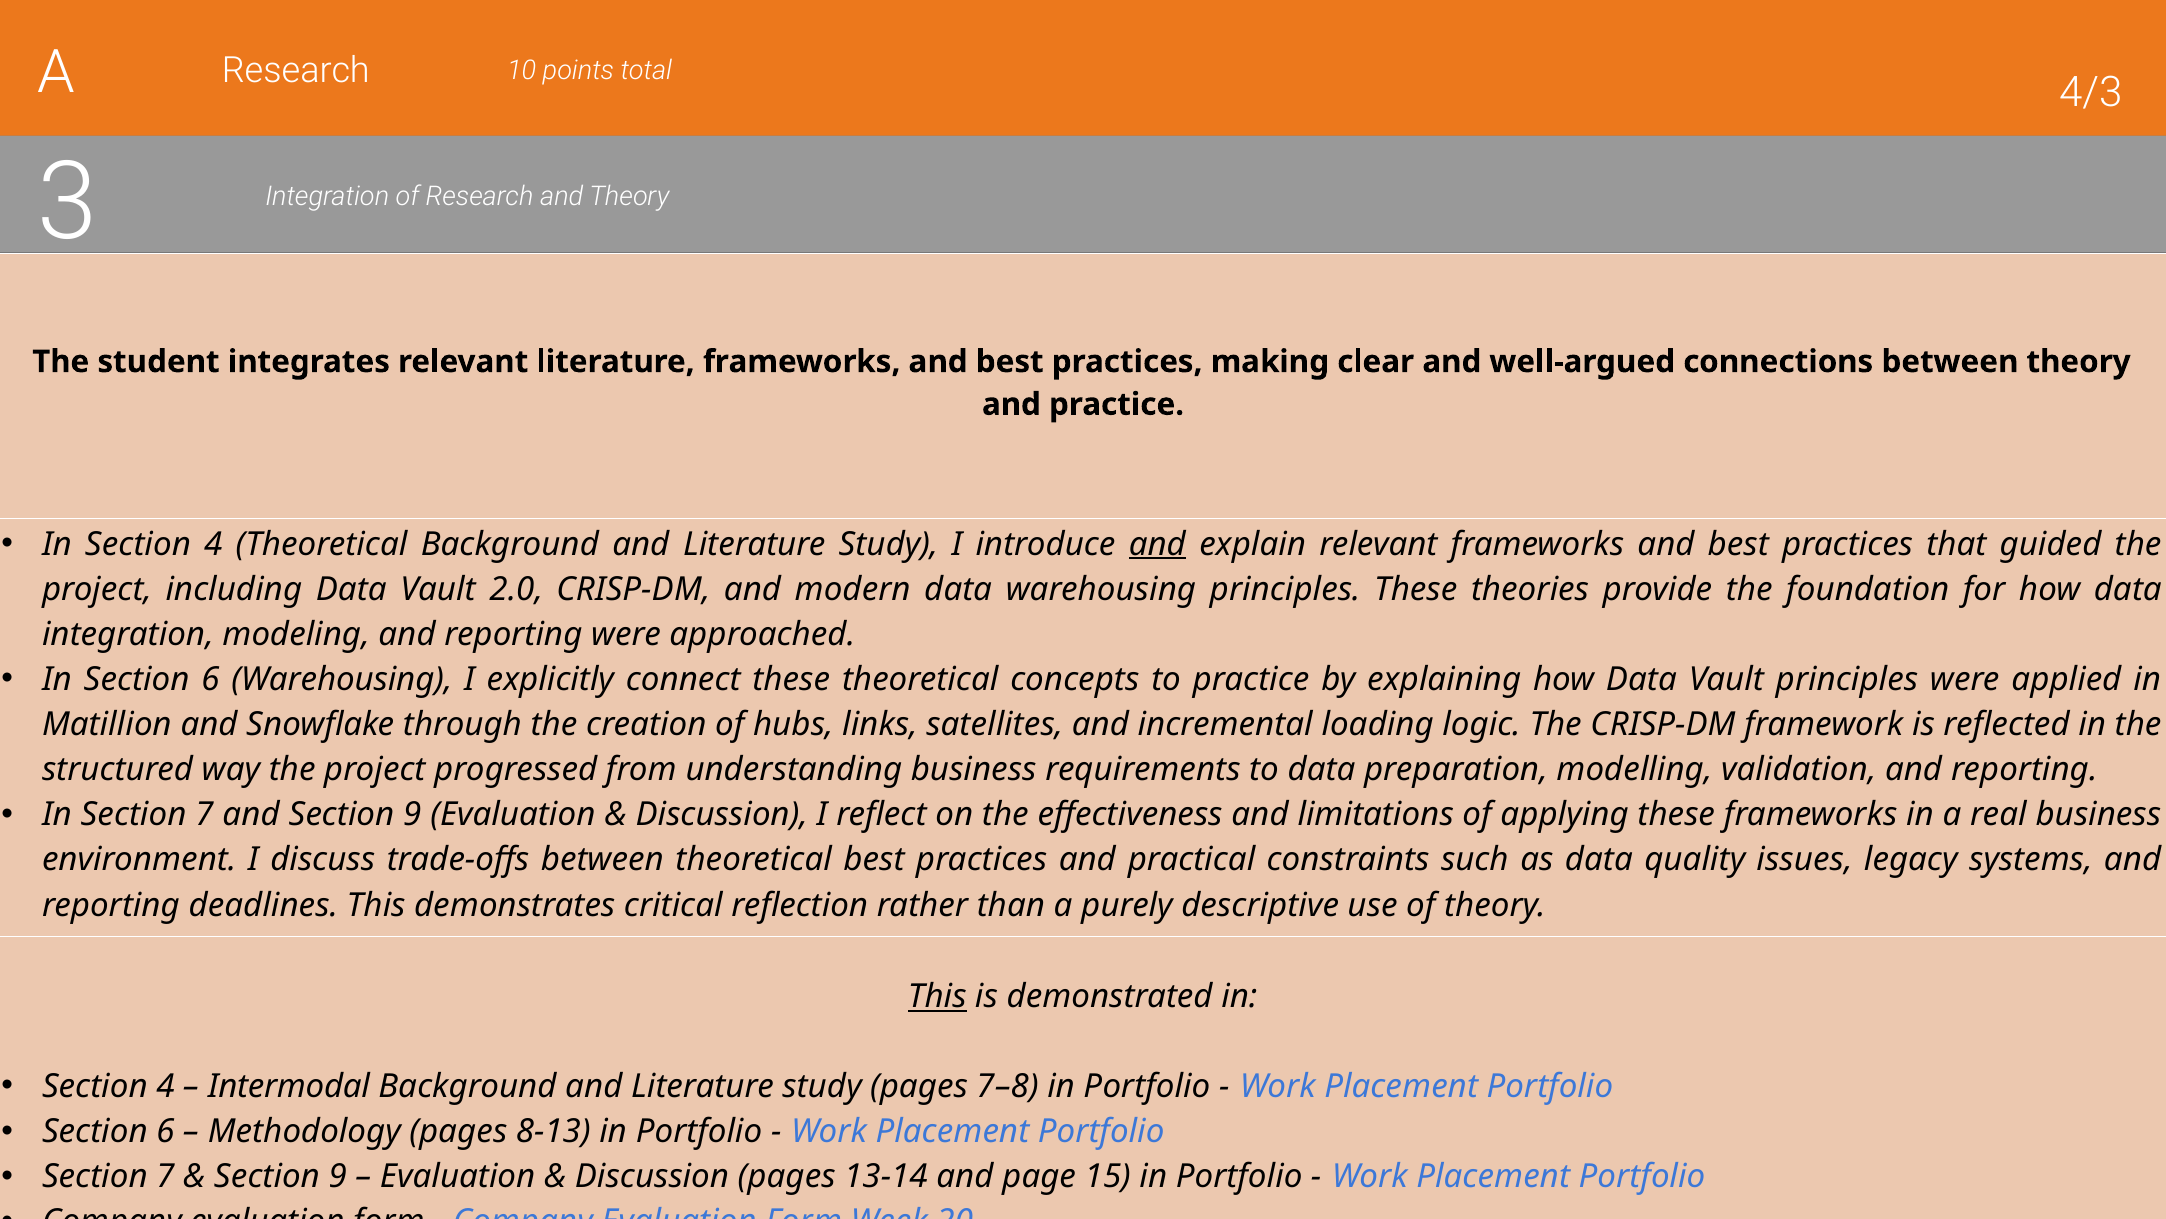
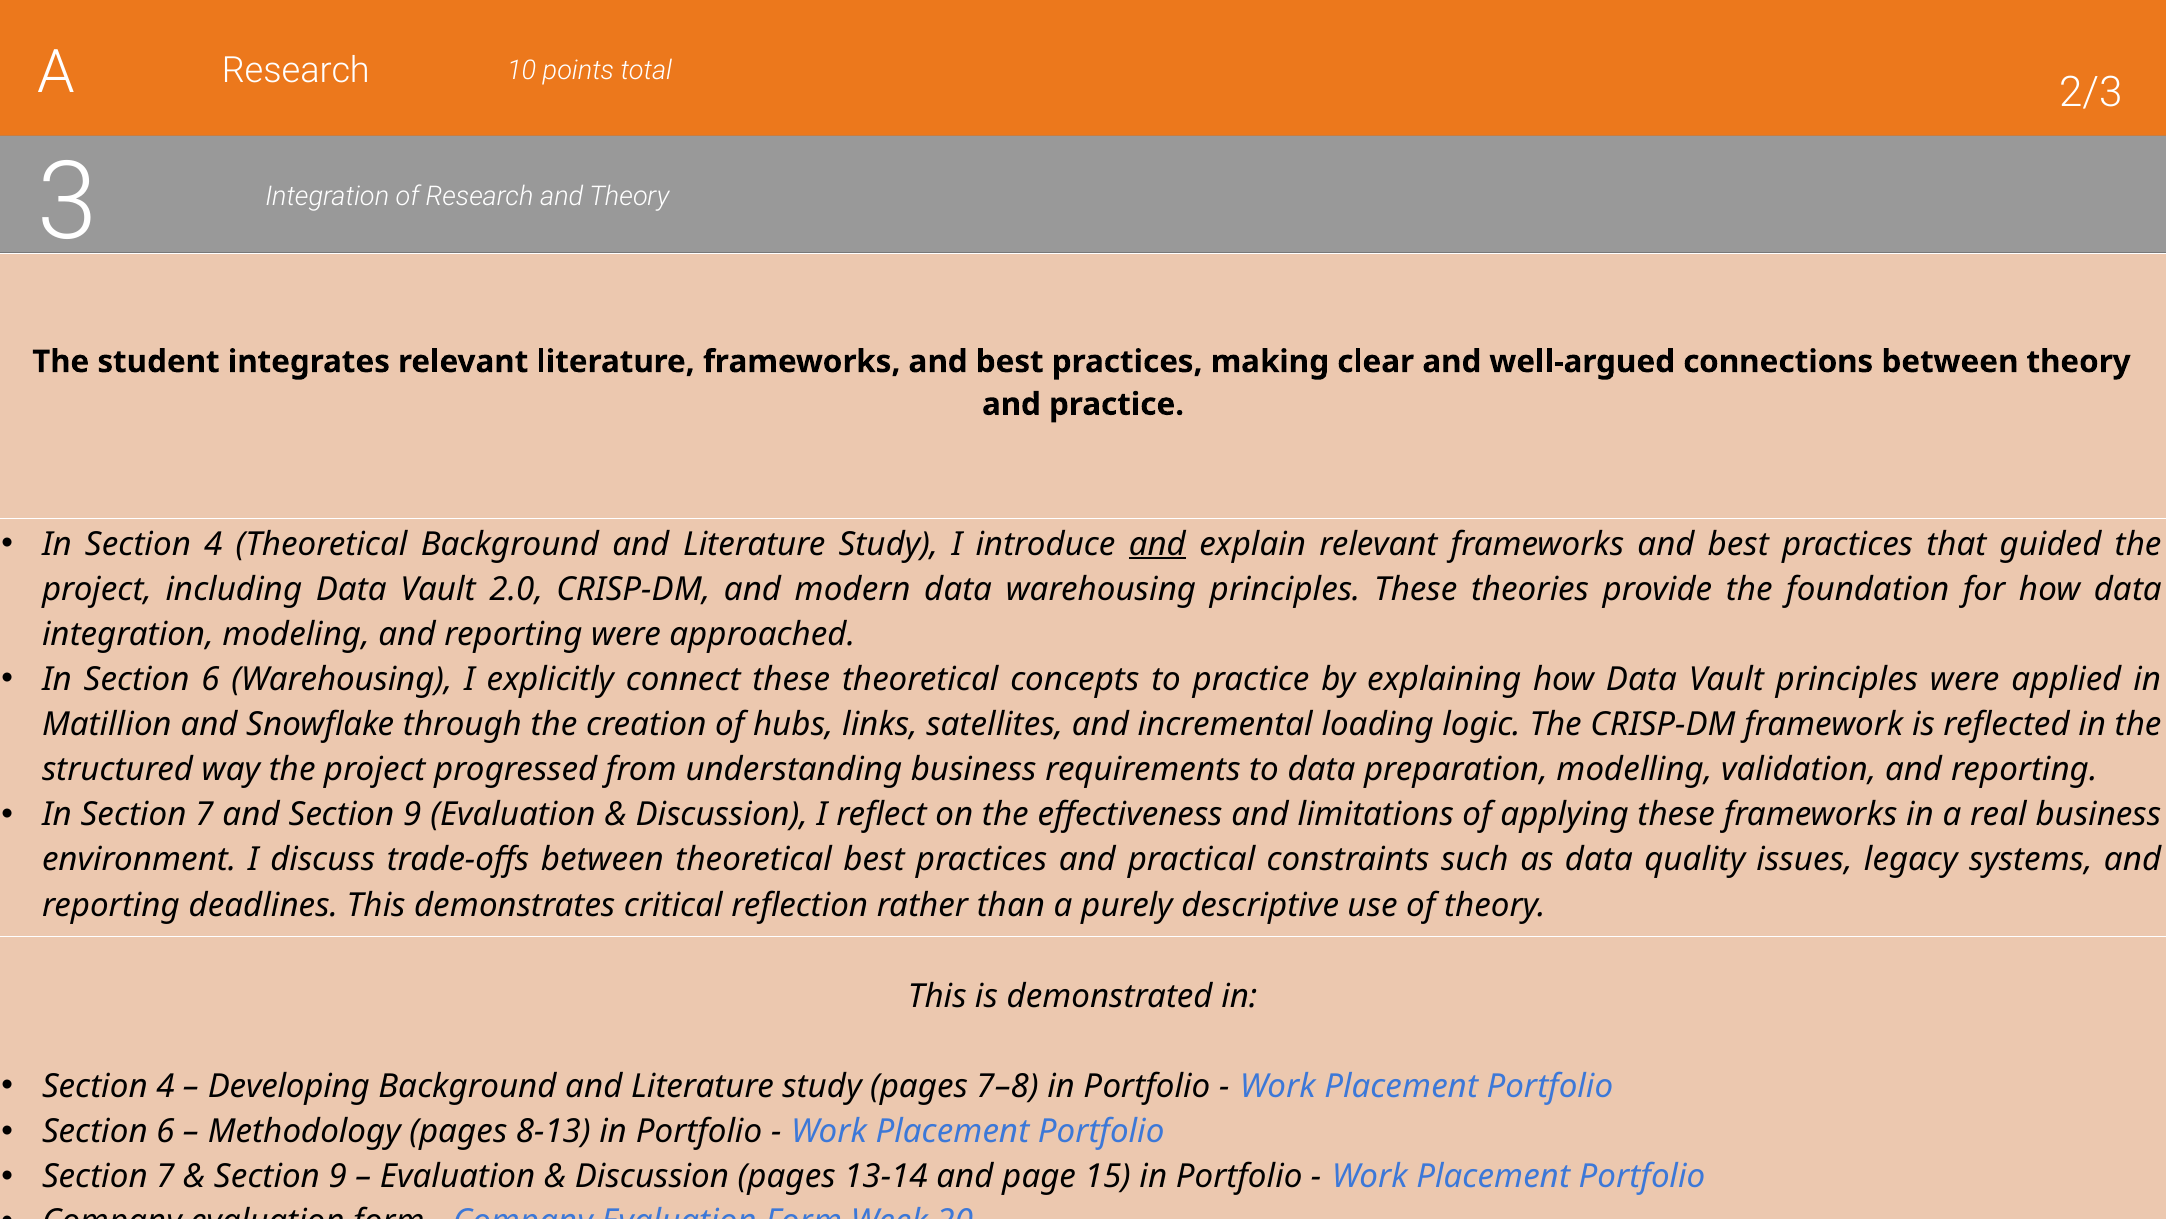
4/3: 4/3 -> 2/3 (2091, 92)
This underline: present -> none (937, 996)
Intermodal: Intermodal -> Developing (289, 1086)
